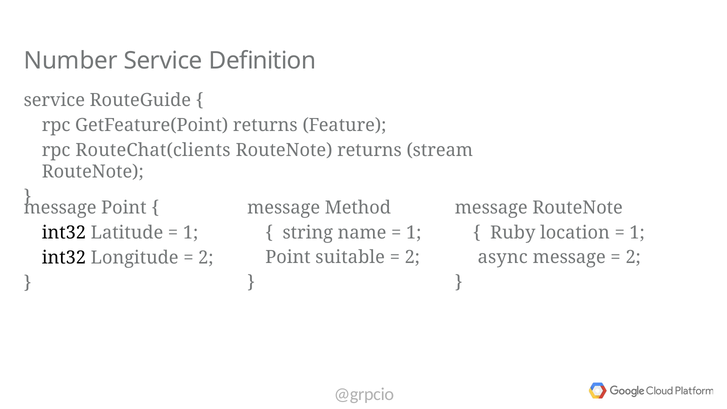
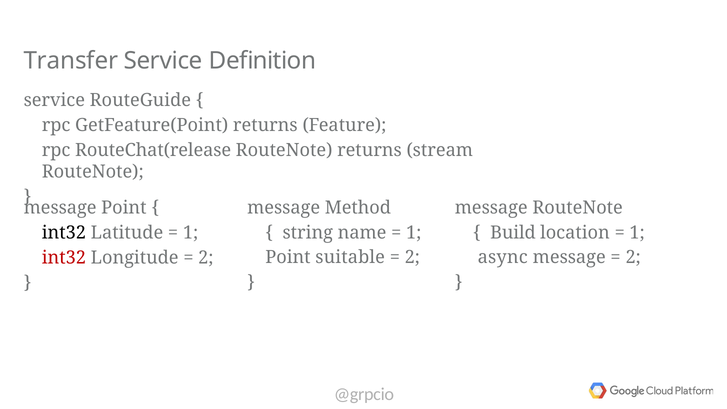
Number: Number -> Transfer (71, 61)
RouteChat(clients: RouteChat(clients -> RouteChat(release (153, 150)
Ruby: Ruby -> Build (513, 233)
int32 colour: black -> red (64, 258)
